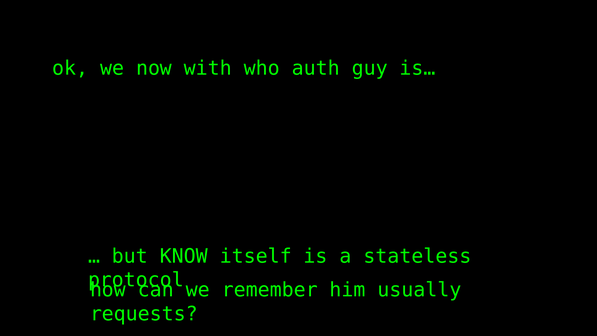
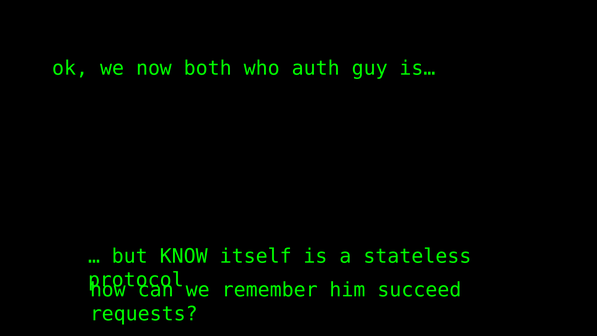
with: with -> both (208, 68)
usually: usually -> succeed (419, 290)
